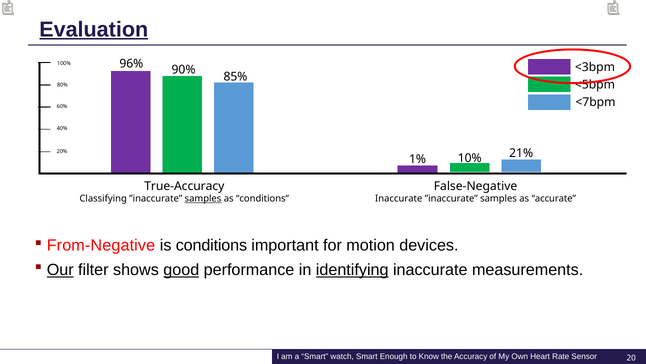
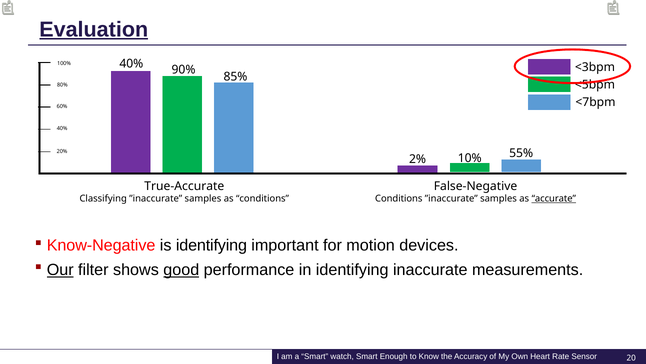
96%: 96% -> 40% (131, 64)
1%: 1% -> 2% (418, 159)
21%: 21% -> 55% (521, 153)
True-Accuracy: True-Accuracy -> True-Accurate (184, 186)
samples underline: present -> none (203, 198)
Inaccurate: Inaccurate -> Conditions (399, 198)
accurate underline: none -> present (554, 198)
From-Negative: From-Negative -> Know-Negative (101, 245)
is conditions: conditions -> identifying (211, 245)
identifying underline: present -> none (352, 269)
